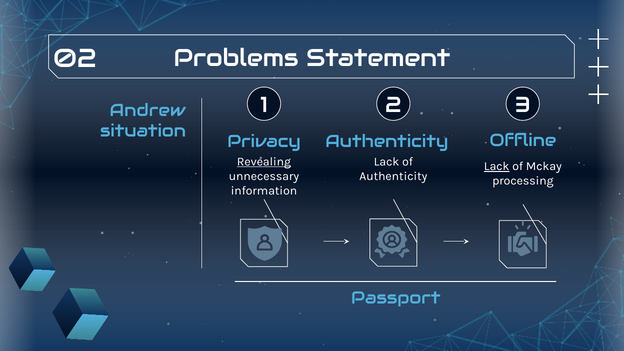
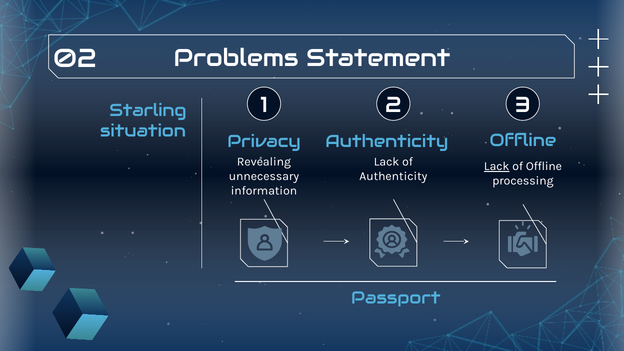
Andrew: Andrew -> Starling (148, 110)
Revealing underline: present -> none (264, 162)
of Mckay: Mckay -> Offline (544, 166)
